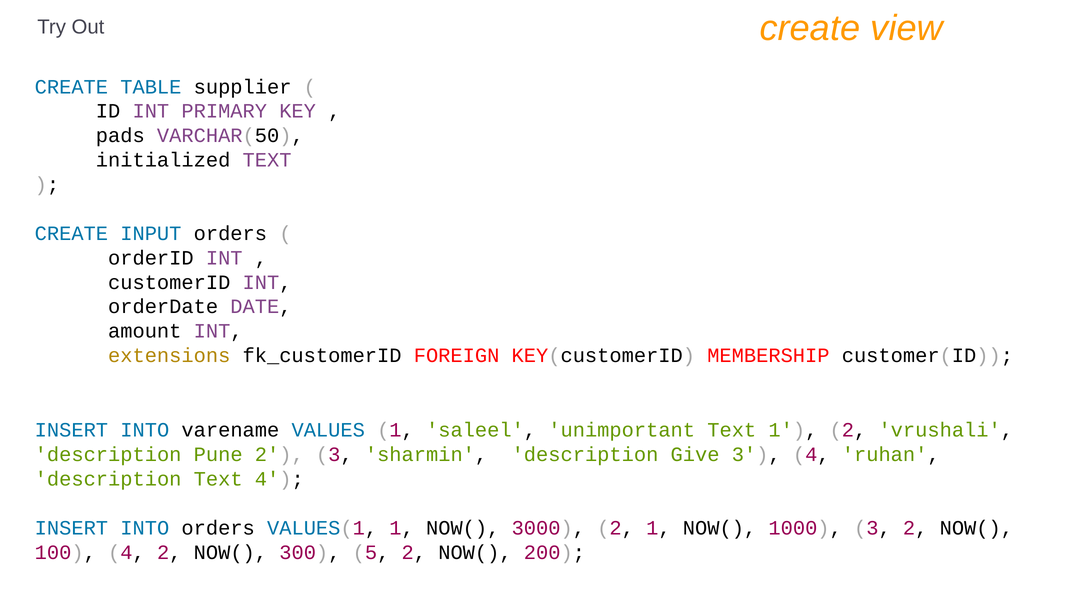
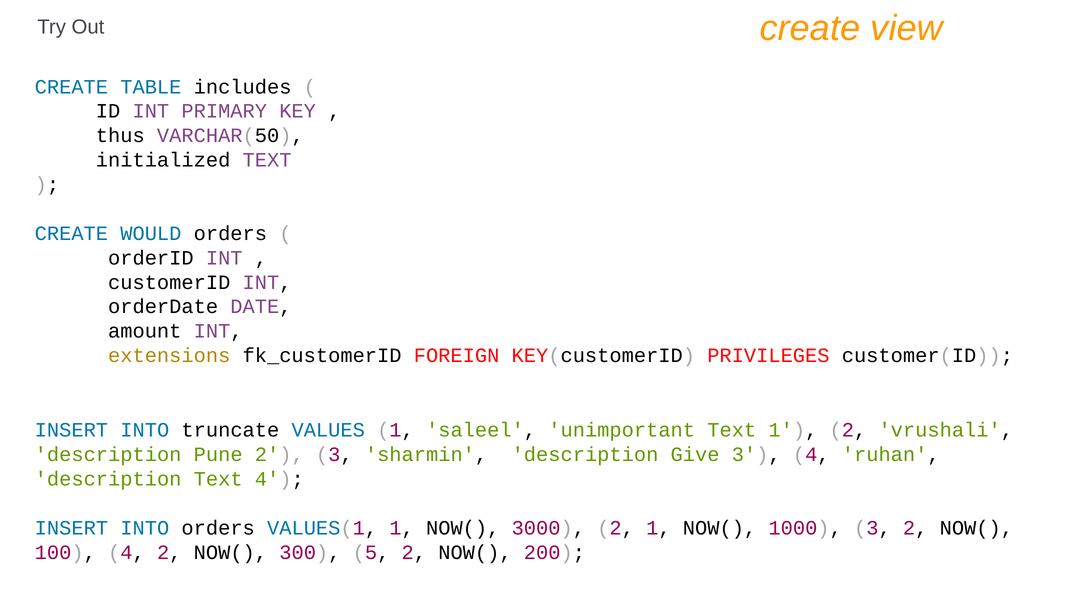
supplier: supplier -> includes (243, 87)
pads: pads -> thus (120, 136)
INPUT: INPUT -> WOULD (151, 234)
MEMBERSHIP: MEMBERSHIP -> PRIVILEGES (768, 356)
varename: varename -> truncate (230, 430)
